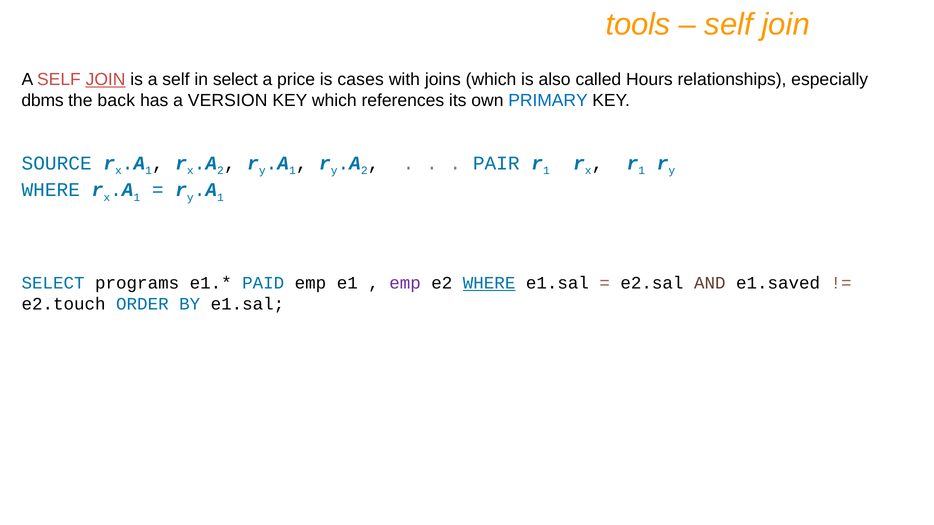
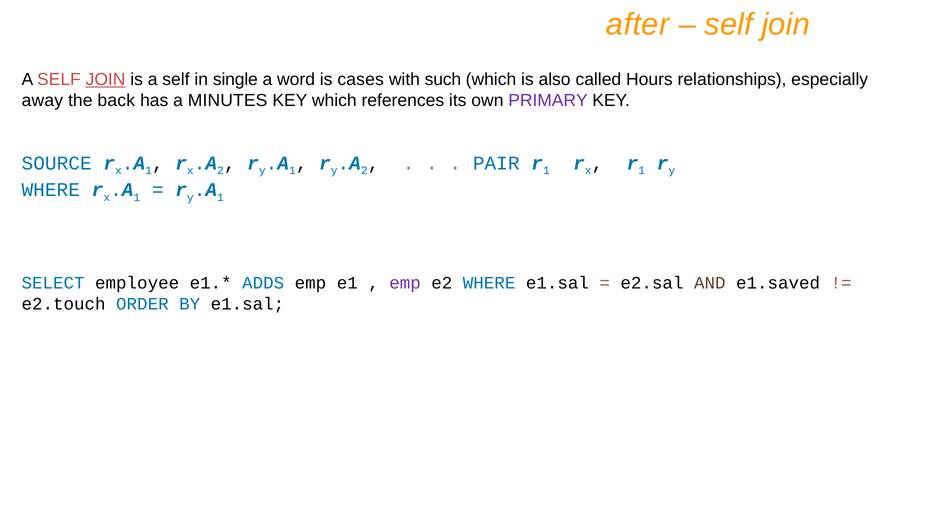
tools: tools -> after (638, 24)
in select: select -> single (235, 79)
price: price -> word (296, 79)
joins: joins -> such (443, 79)
dbms: dbms -> away (42, 100)
VERSION: VERSION -> MINUTES (228, 100)
PRIMARY colour: blue -> purple (548, 100)
programs: programs -> employee (137, 283)
PAID: PAID -> ADDS (263, 283)
WHERE underline: present -> none (489, 283)
